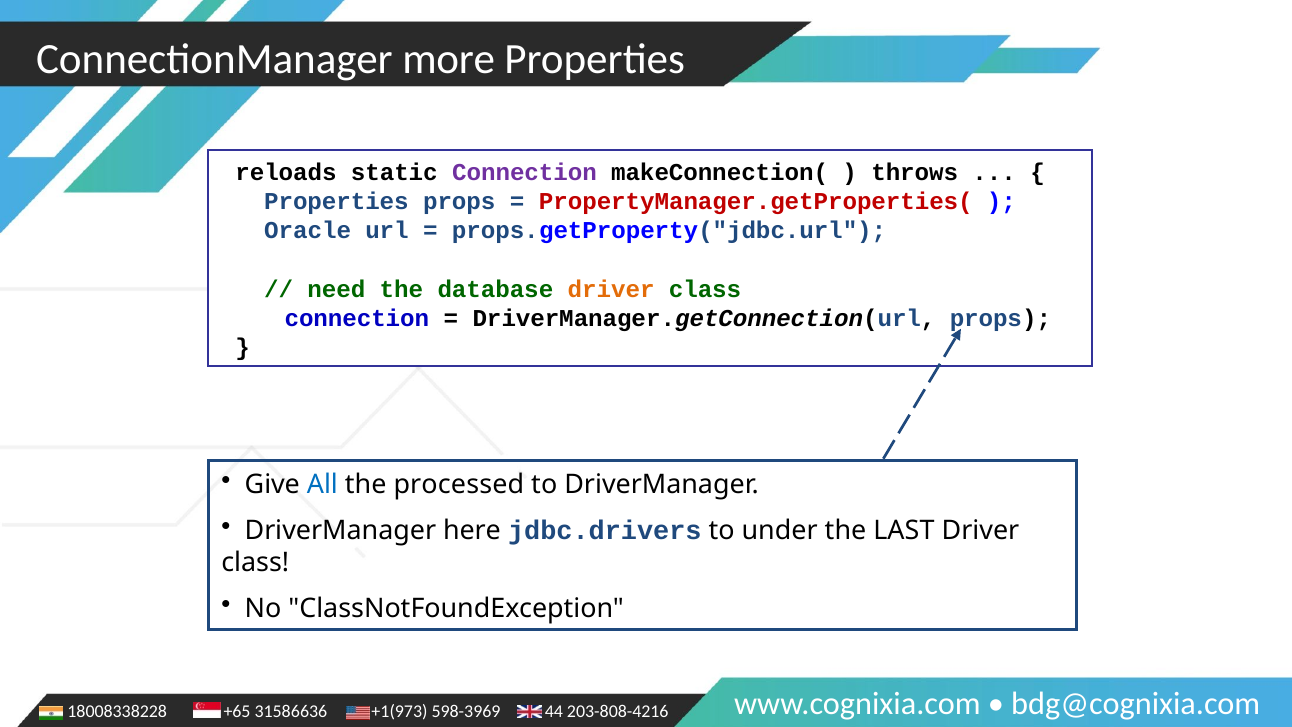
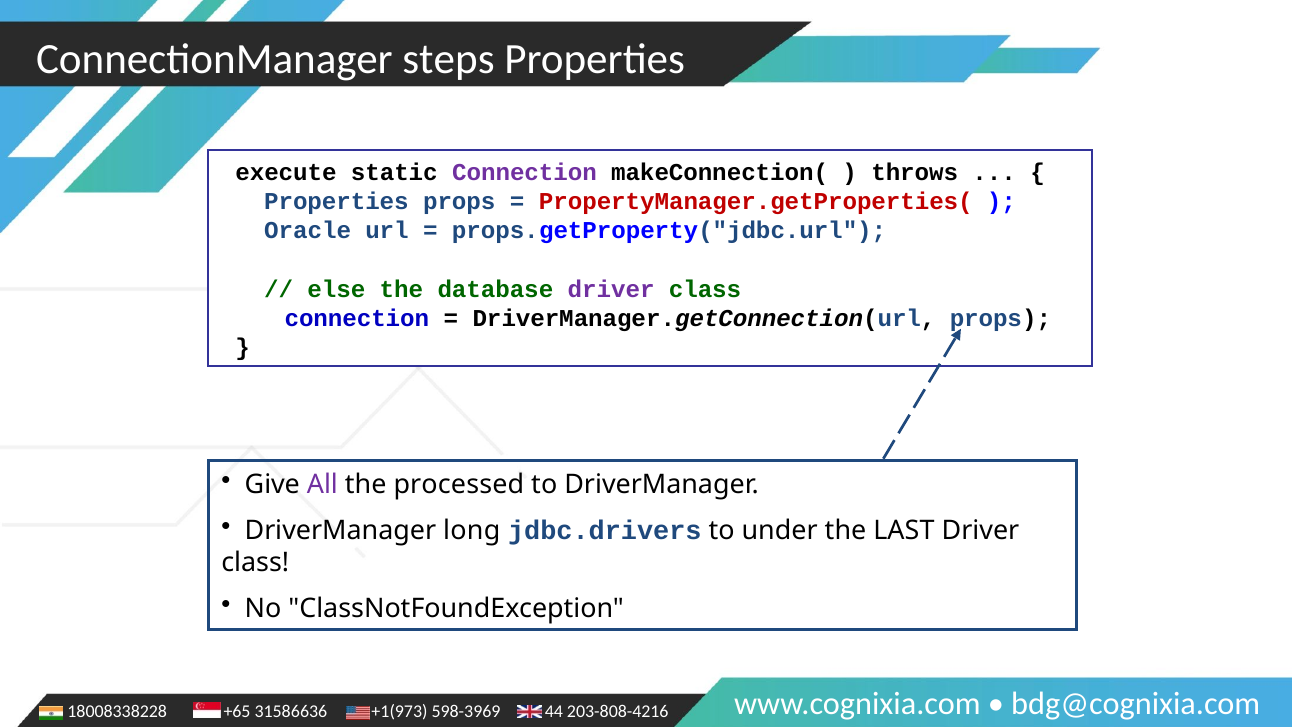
more: more -> steps (448, 59)
reloads: reloads -> execute (286, 173)
need: need -> else (336, 289)
driver colour: orange -> purple (611, 289)
All colour: blue -> purple (322, 485)
here: here -> long (472, 530)
